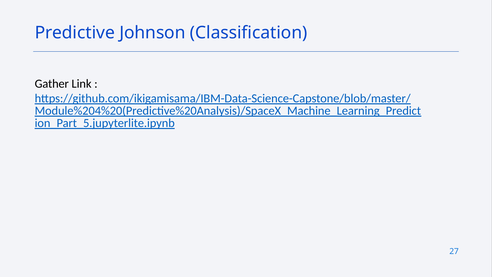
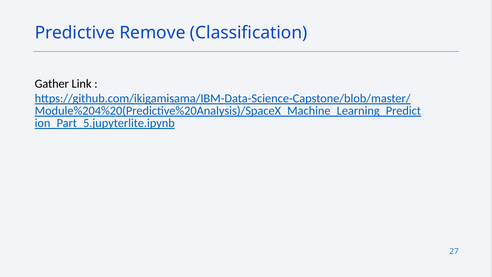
Johnson: Johnson -> Remove (152, 33)
